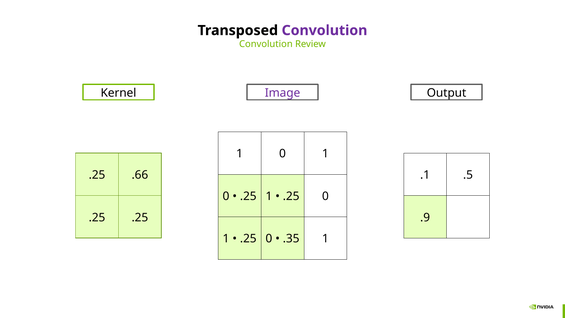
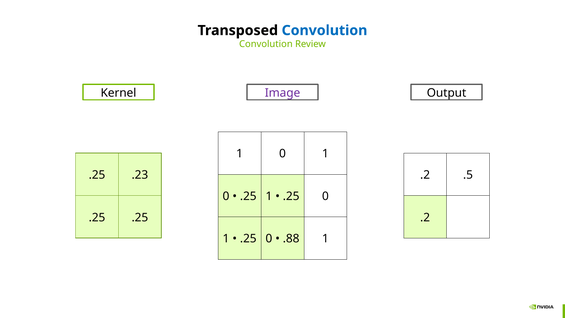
Convolution colour: purple -> blue (324, 30)
.66: .66 -> .23 (140, 175)
.1: .1 -> .2 (425, 175)
.9: .9 -> .2 (425, 217)
.35: .35 -> .88 (291, 239)
